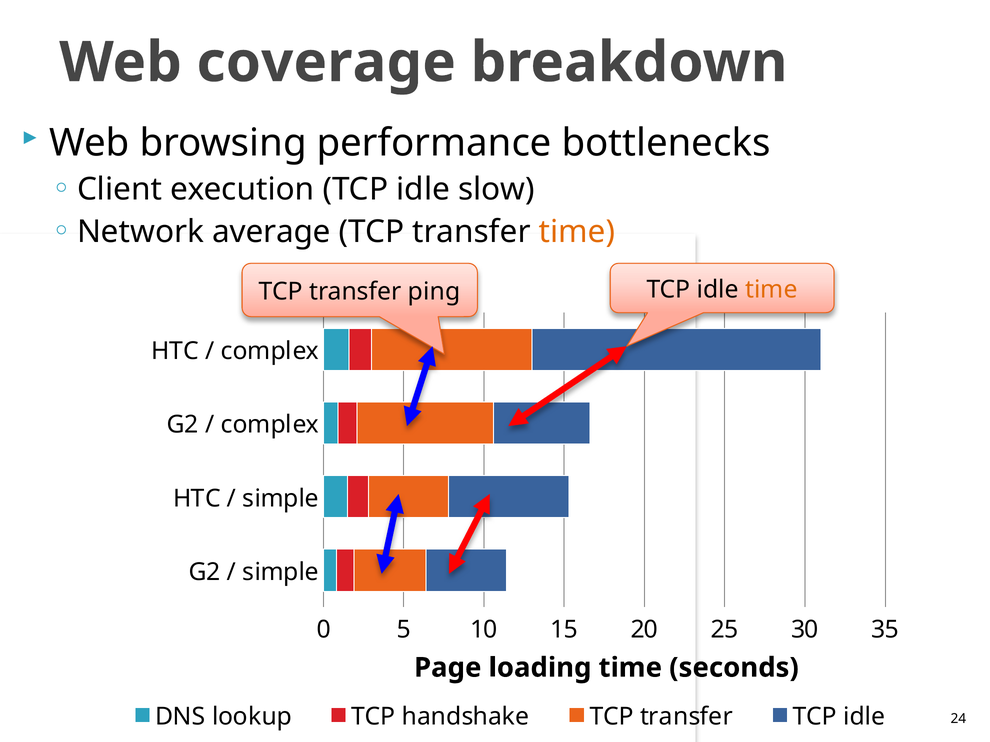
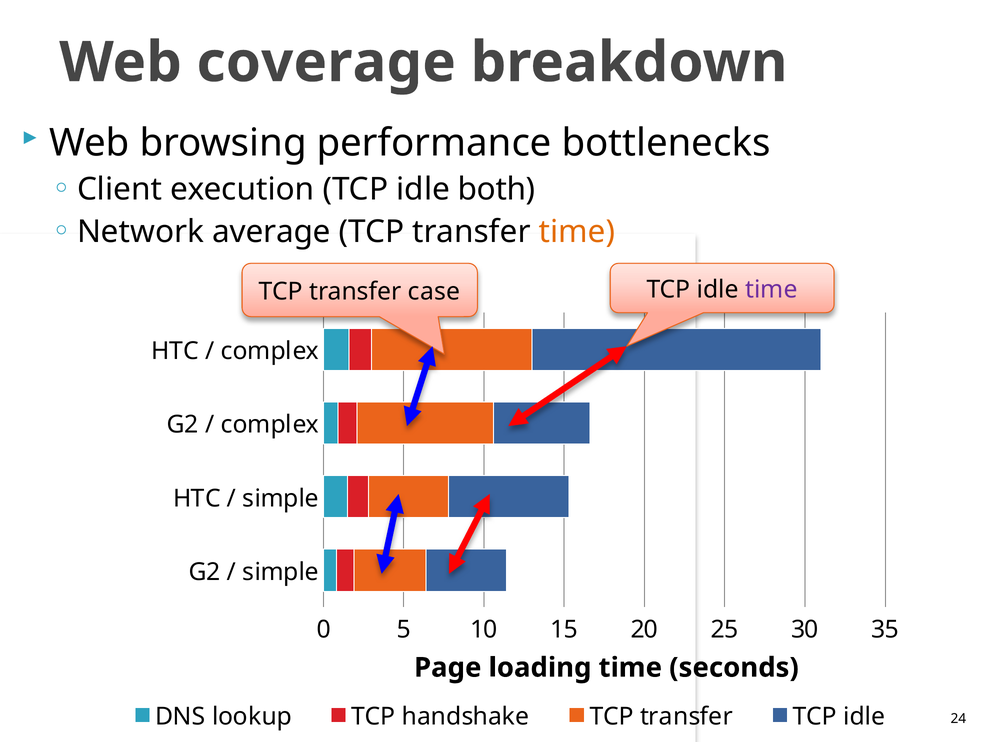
slow: slow -> both (497, 189)
time colour: orange -> purple (771, 290)
ping: ping -> case (434, 292)
